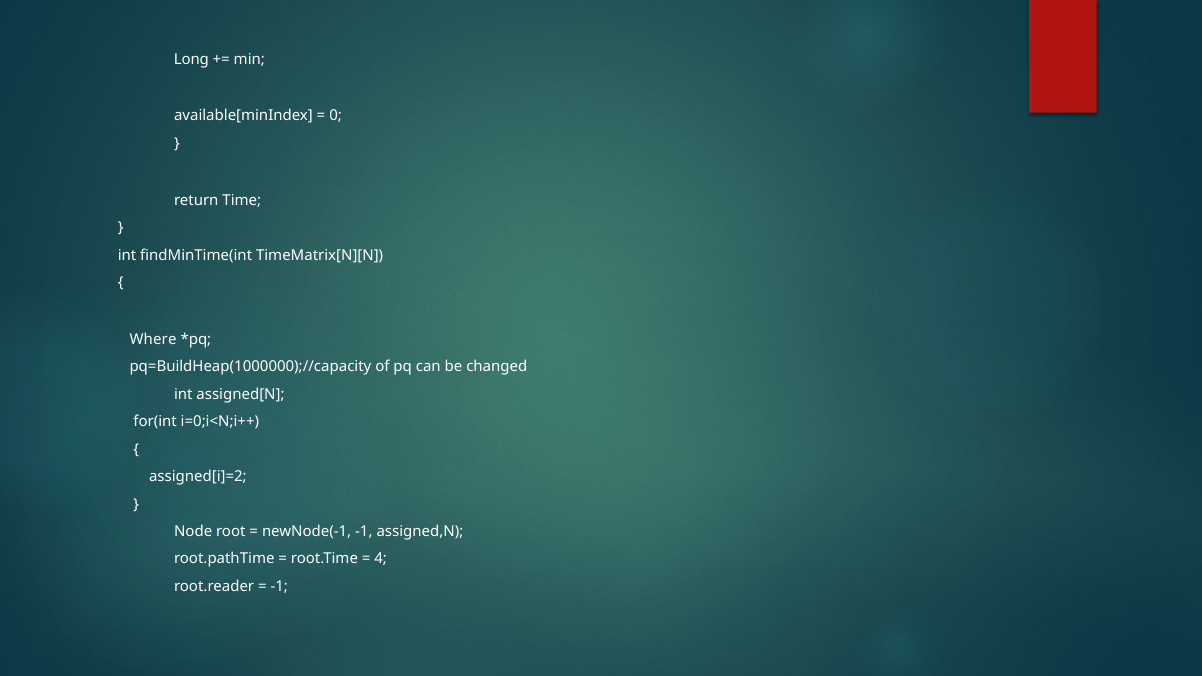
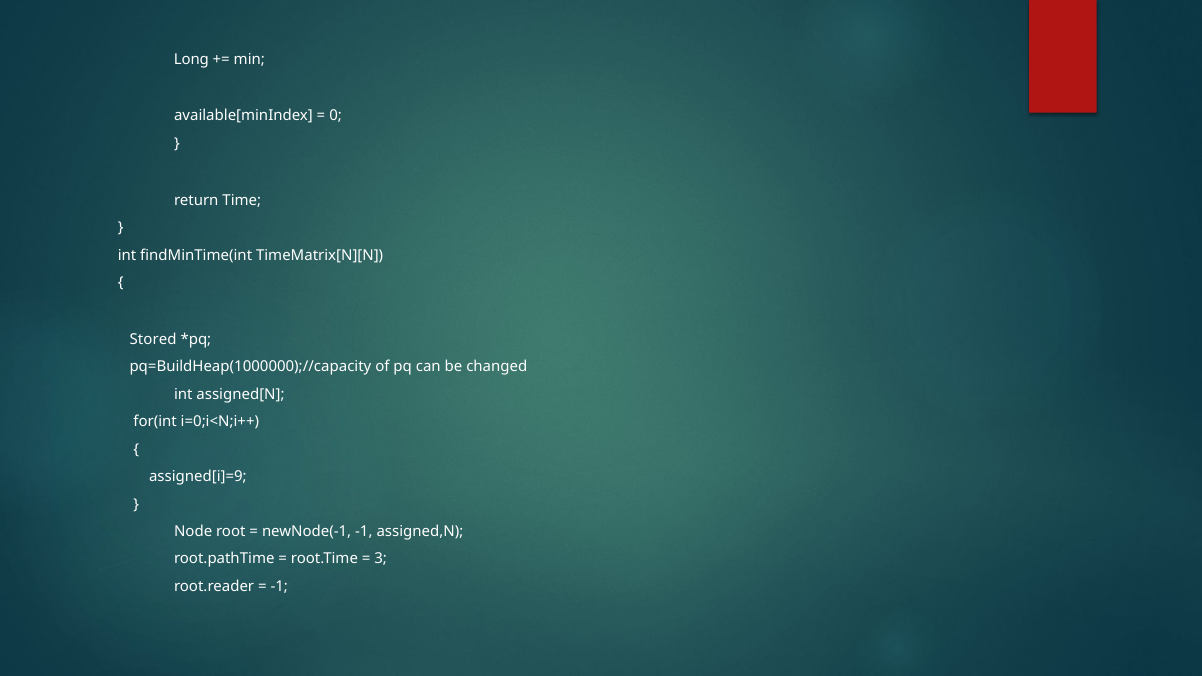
Where: Where -> Stored (153, 339)
assigned[i]=2: assigned[i]=2 -> assigned[i]=9 (198, 477)
4: 4 -> 3 (381, 559)
